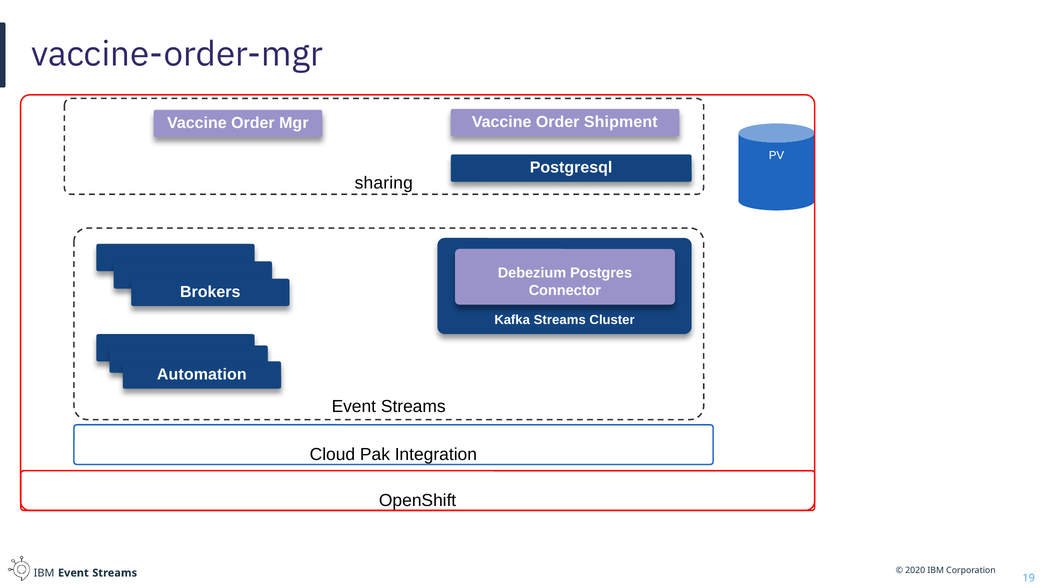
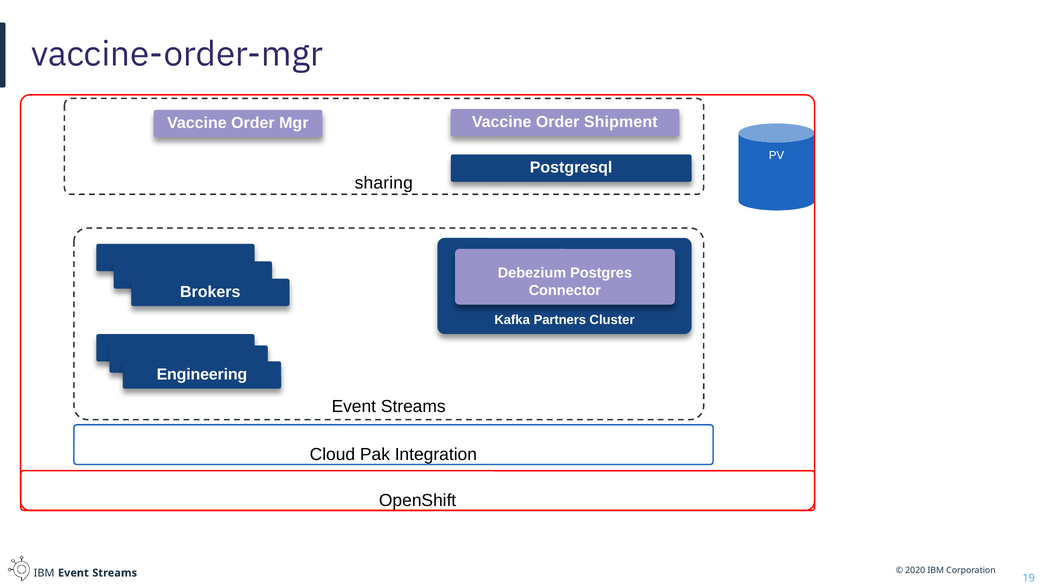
Kafka Streams: Streams -> Partners (560, 320)
Automation: Automation -> Engineering (202, 375)
